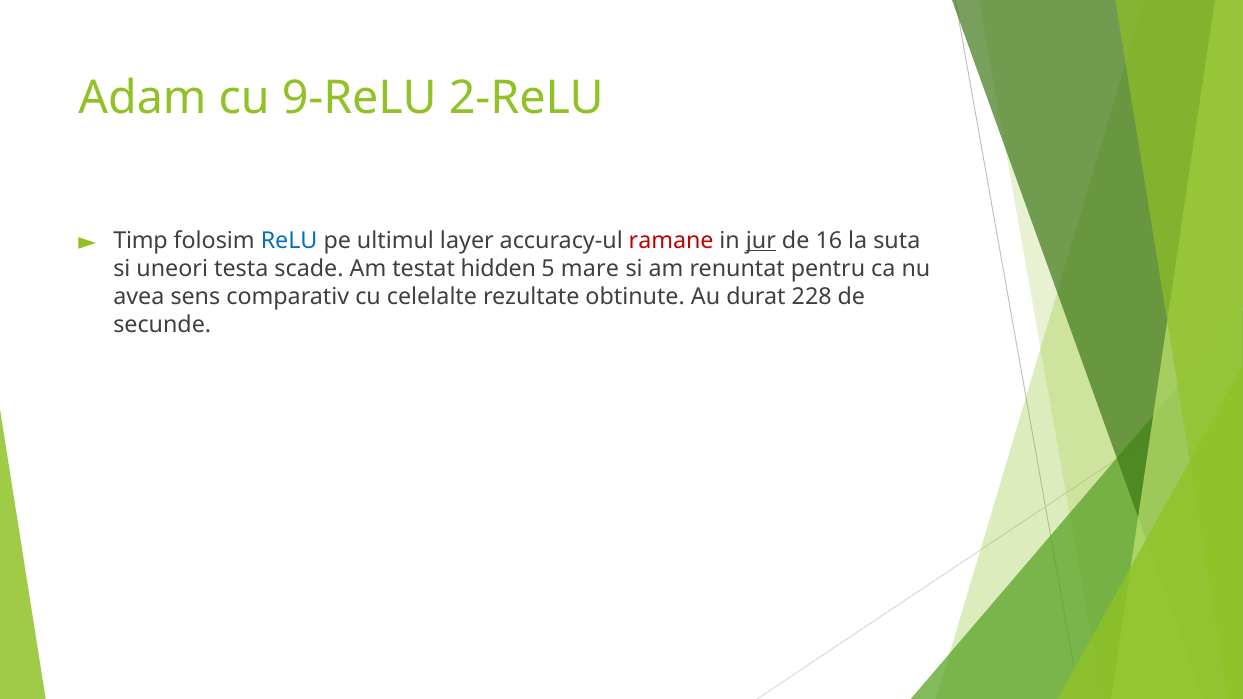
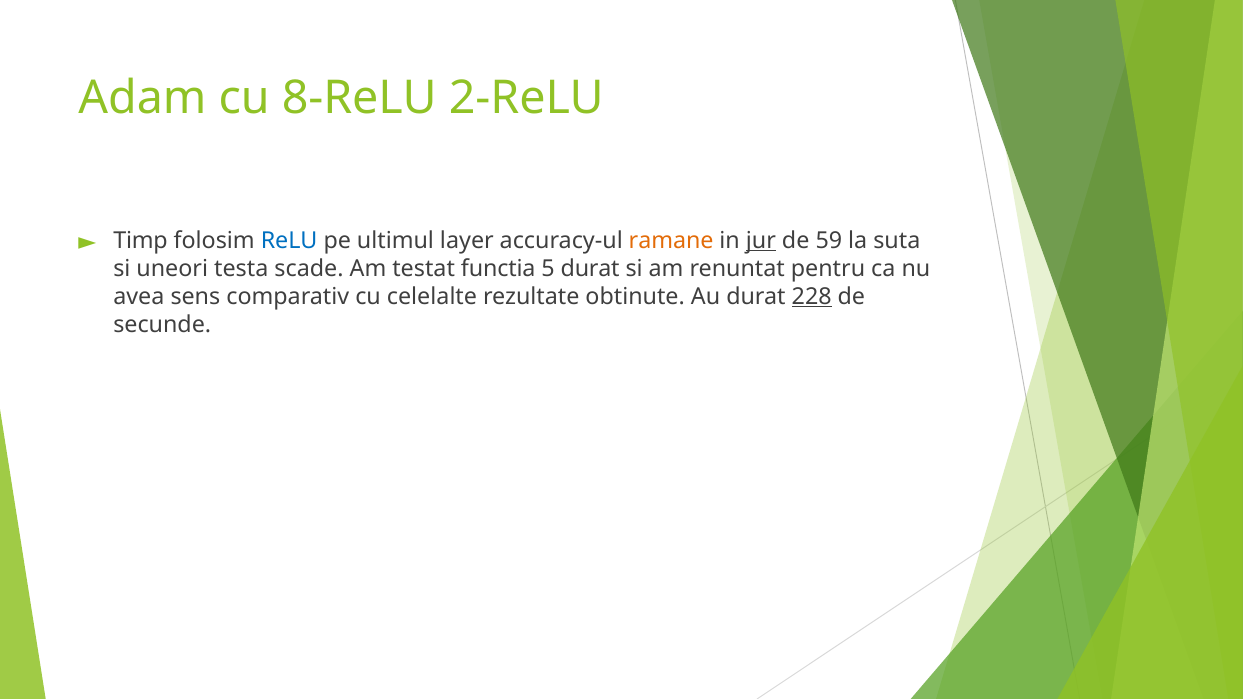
9-ReLU: 9-ReLU -> 8-ReLU (359, 98)
ramane colour: red -> orange (671, 241)
16: 16 -> 59 (829, 241)
hidden: hidden -> functia (498, 269)
5 mare: mare -> durat (590, 269)
228 underline: none -> present (812, 296)
